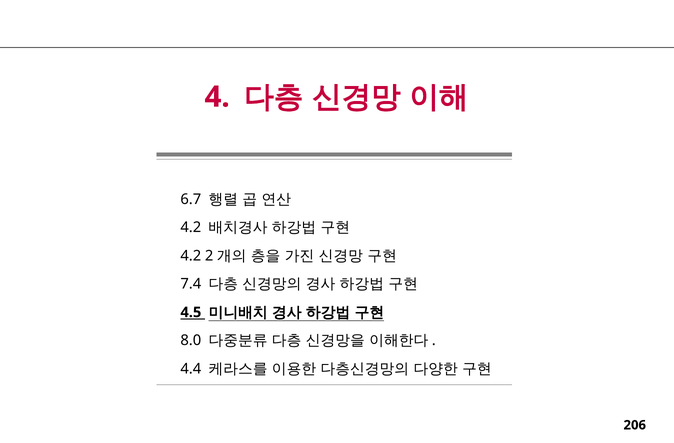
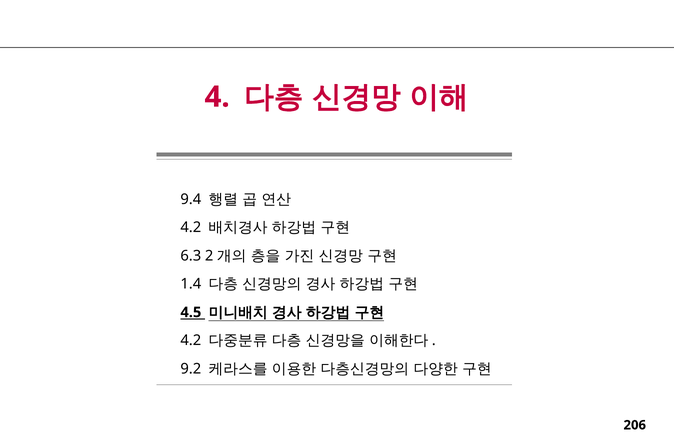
6.7: 6.7 -> 9.4 (191, 199)
4.2: 4.2 -> 6.3 (191, 256)
7.4: 7.4 -> 1.4 (191, 284)
8.0: 8.0 -> 4.2 (191, 340)
4.4: 4.4 -> 9.2 (191, 369)
